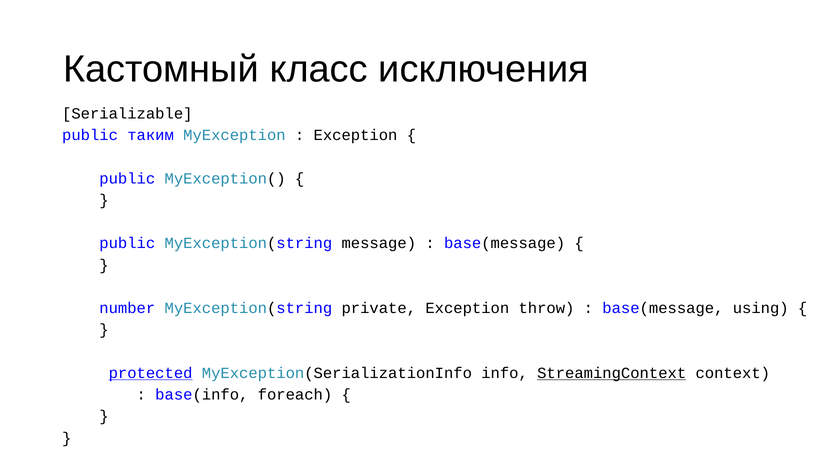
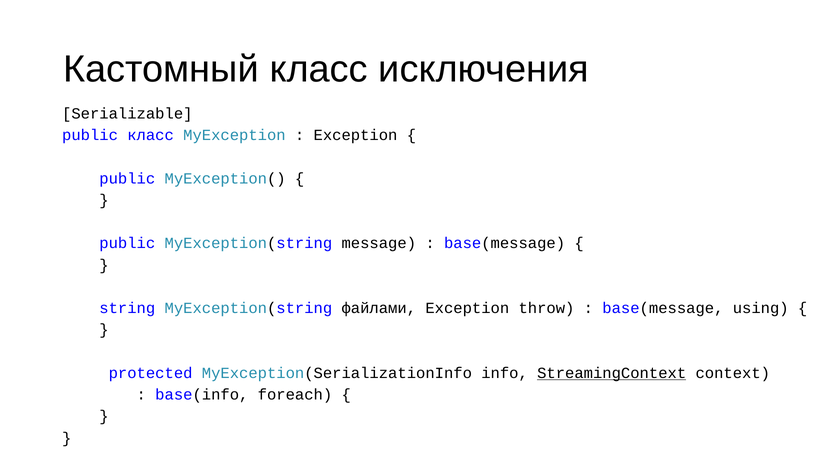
public таким: таким -> класс (151, 135)
number: number -> string (127, 309)
private: private -> файлами (379, 309)
protected underline: present -> none (151, 374)
